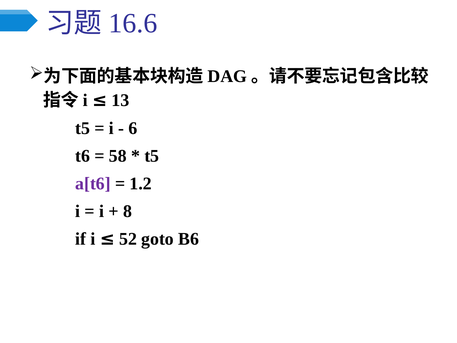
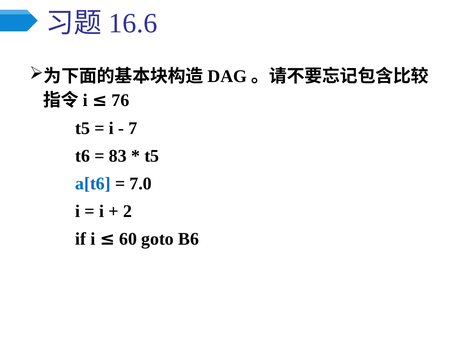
13: 13 -> 76 (120, 100)
6: 6 -> 7 (133, 128)
58: 58 -> 83 (118, 156)
a[t6 colour: purple -> blue (93, 183)
1.2: 1.2 -> 7.0 (141, 183)
8: 8 -> 2 (127, 211)
52: 52 -> 60 (128, 239)
